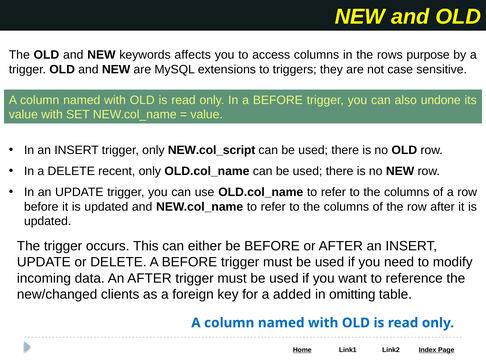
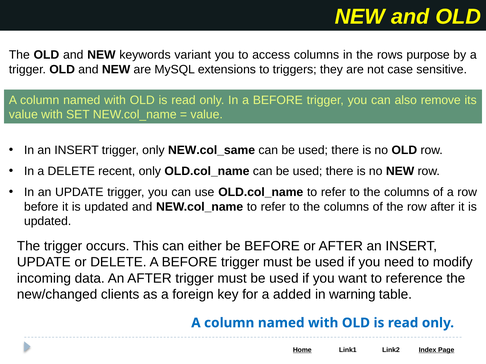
affects: affects -> variant (193, 55)
undone: undone -> remove (441, 100)
NEW.col_script: NEW.col_script -> NEW.col_same (212, 150)
omitting: omitting -> warning (352, 295)
